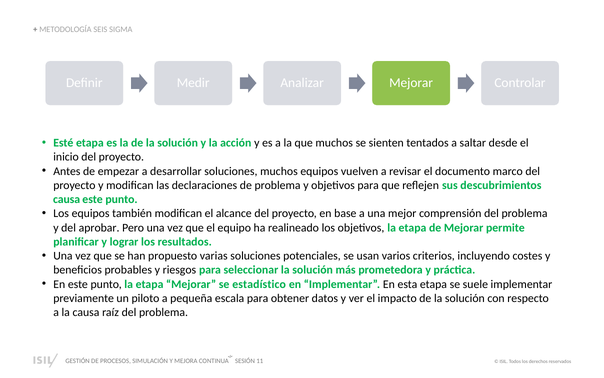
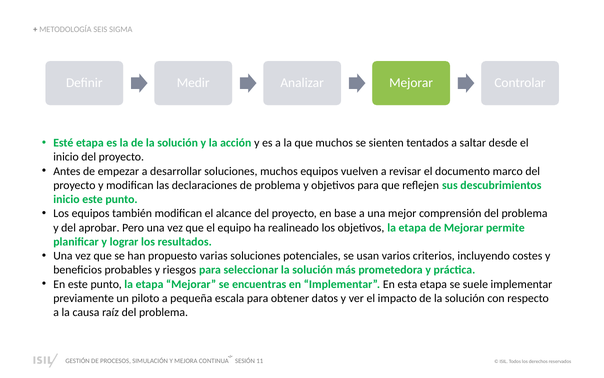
causa: causa -> inicio (66, 199)
estadístico: estadístico -> encuentras (259, 284)
